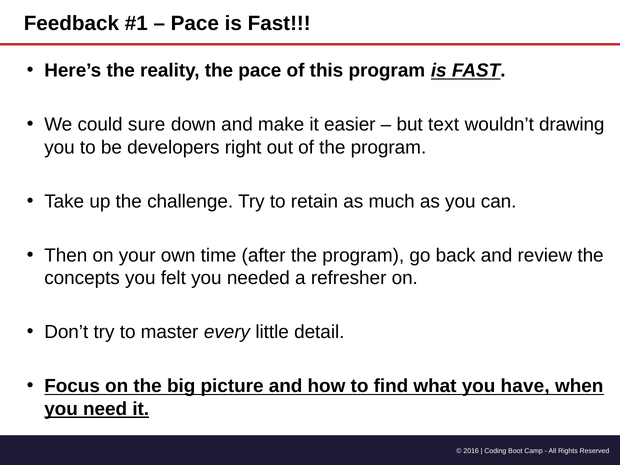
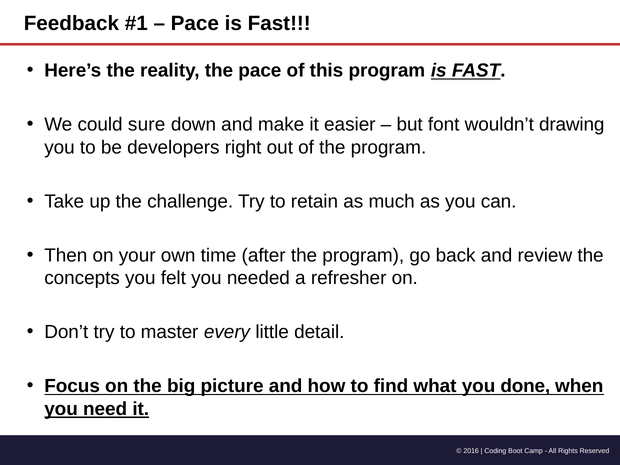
text: text -> font (444, 125)
have: have -> done (525, 386)
